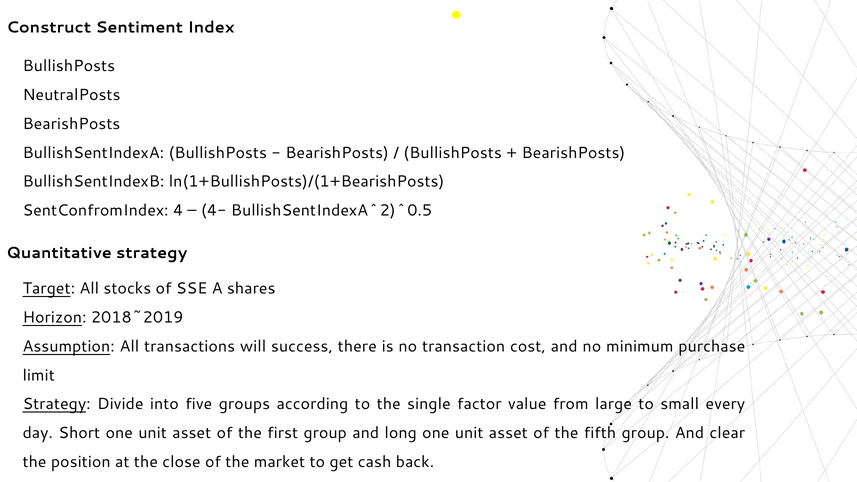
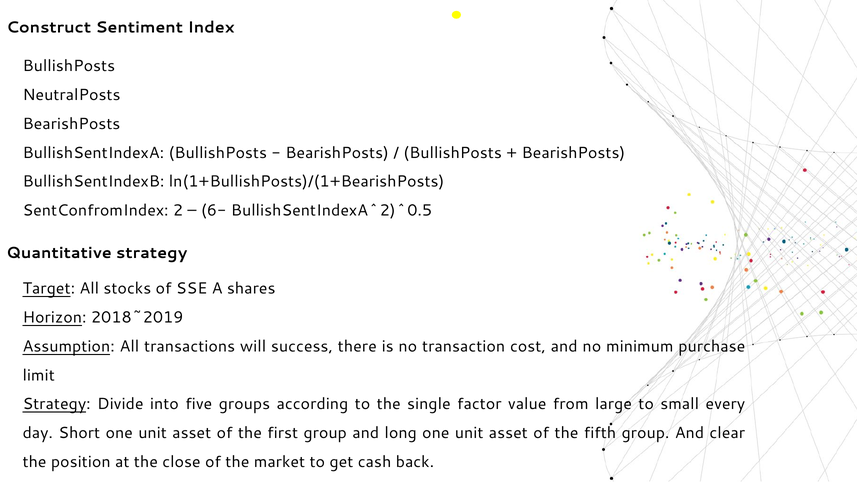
4: 4 -> 2 (178, 211)
4-: 4- -> 6- (214, 211)
